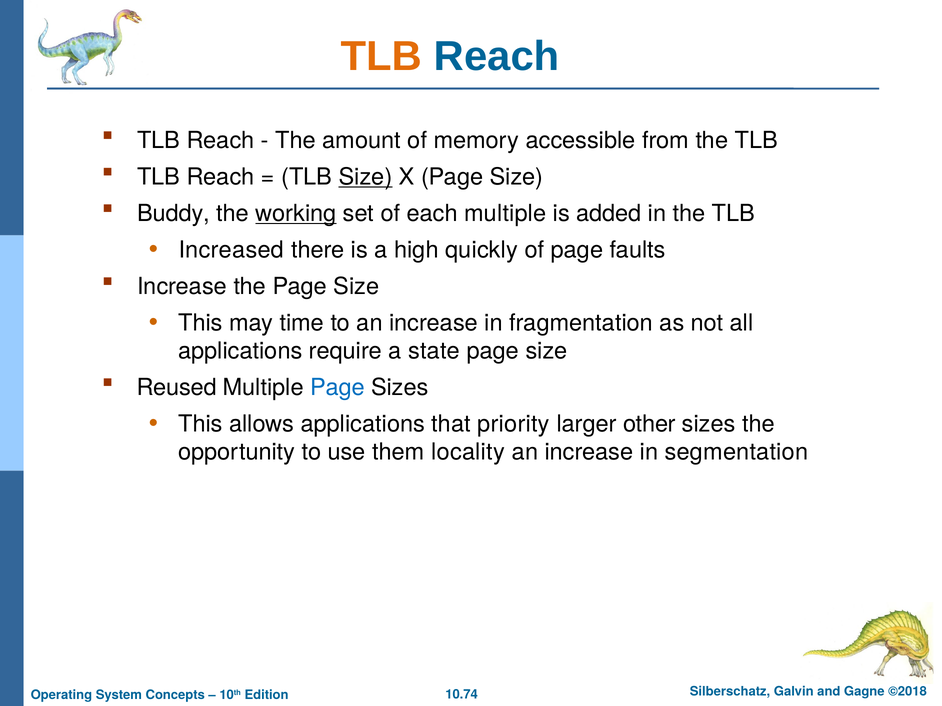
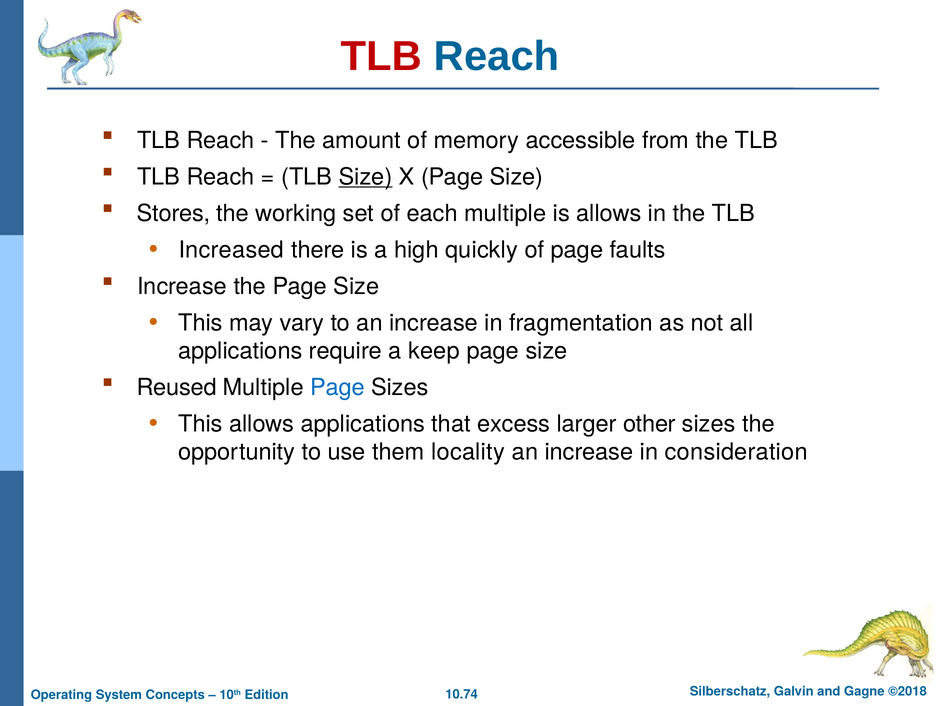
TLB colour: orange -> red (382, 56)
Buddy: Buddy -> Stores (174, 214)
working underline: present -> none (296, 214)
is added: added -> allows (609, 214)
time: time -> vary (302, 323)
state: state -> keep (434, 351)
priority: priority -> excess (514, 424)
segmentation: segmentation -> consideration (736, 453)
